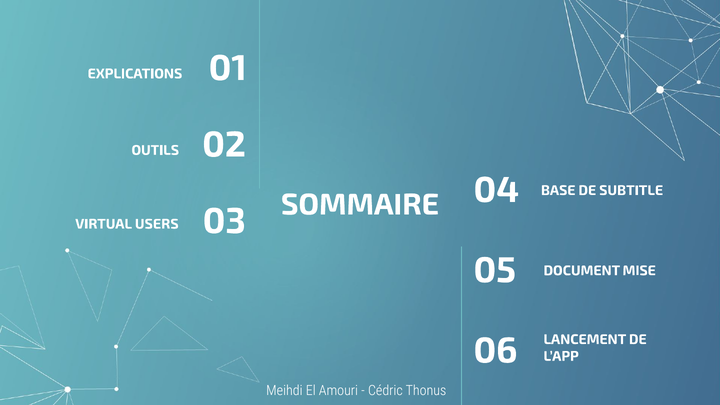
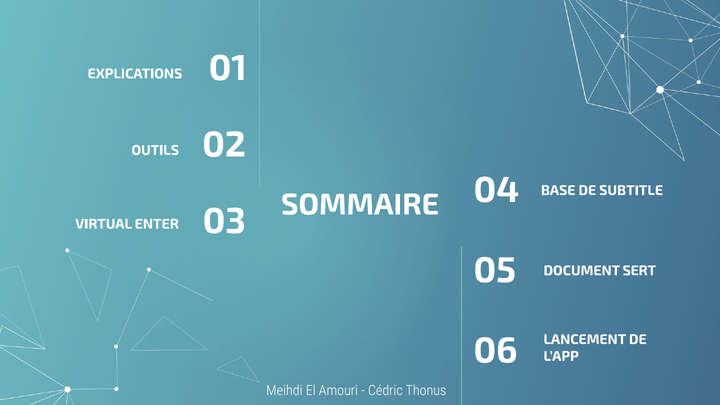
USERS: USERS -> ENTER (157, 224)
MISE: MISE -> SERT (639, 271)
